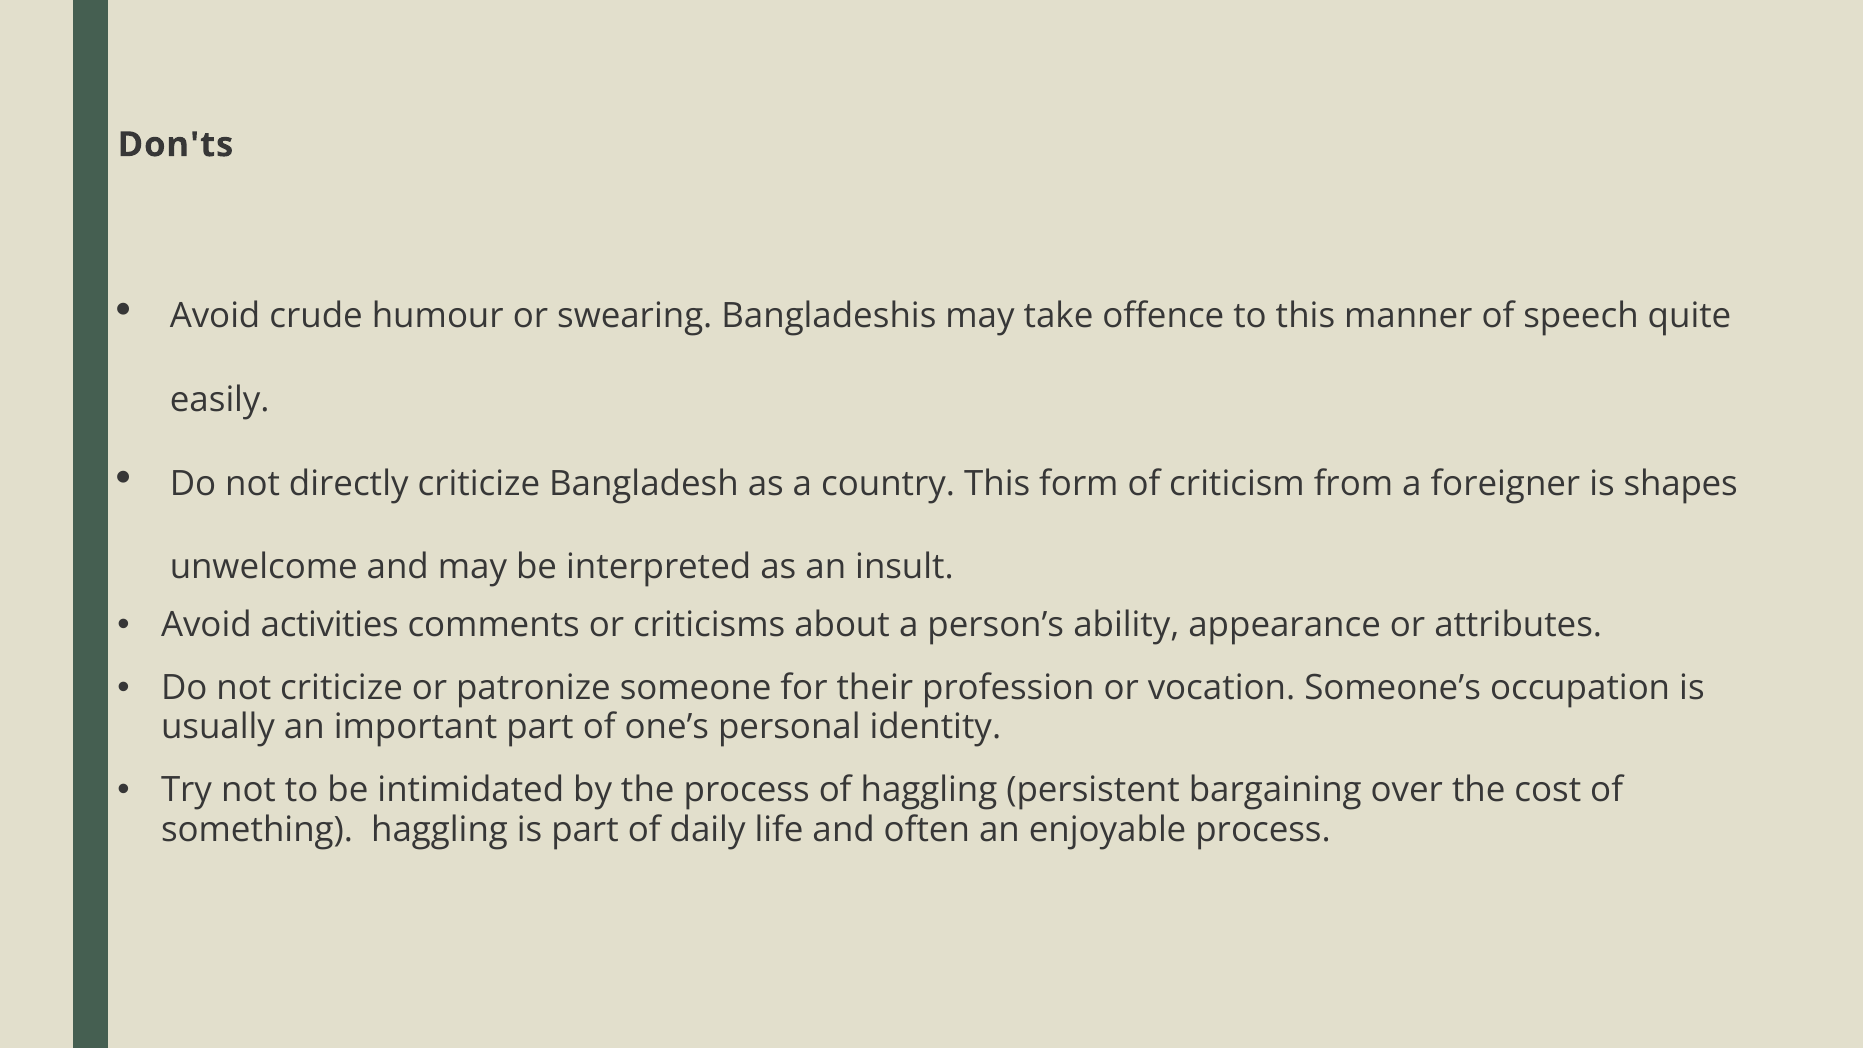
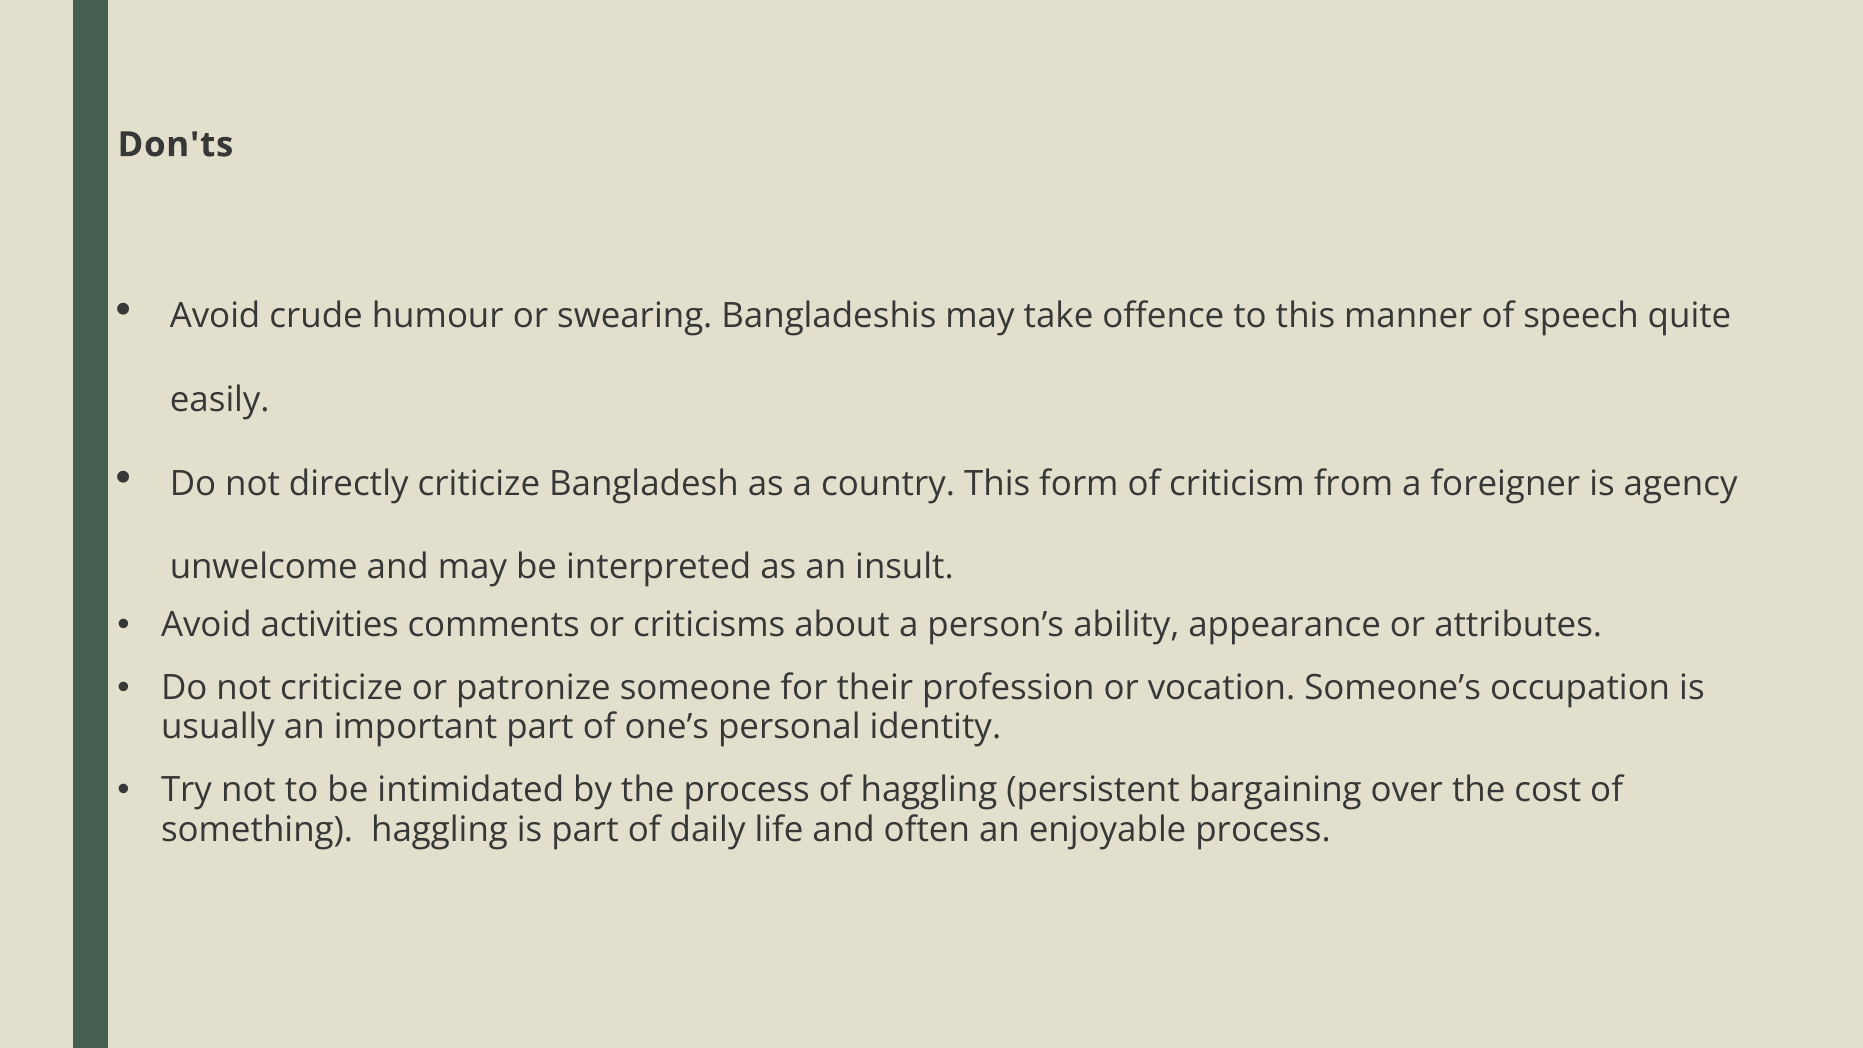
shapes: shapes -> agency (1681, 484)
